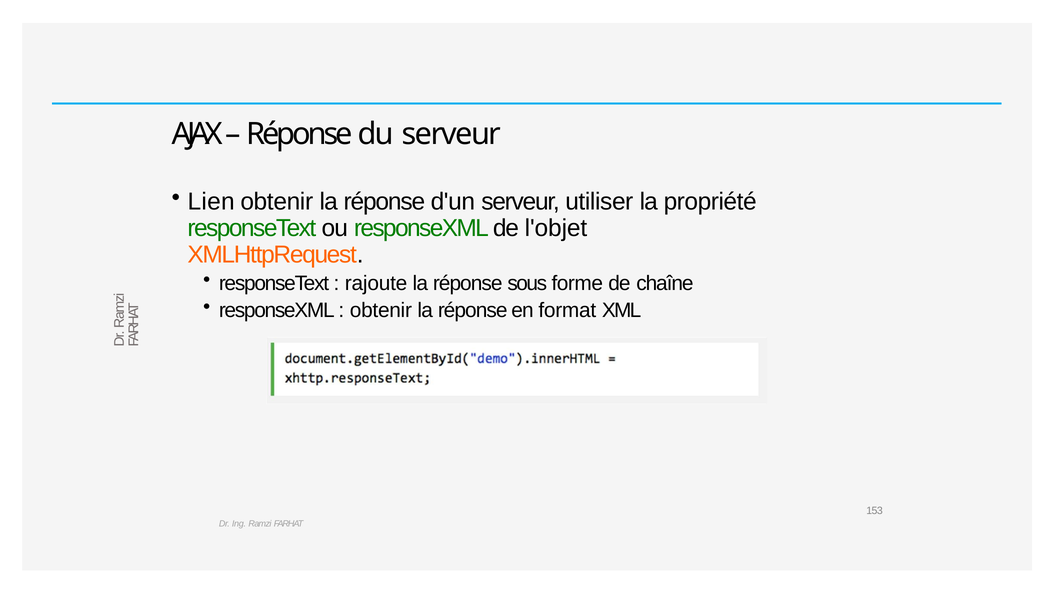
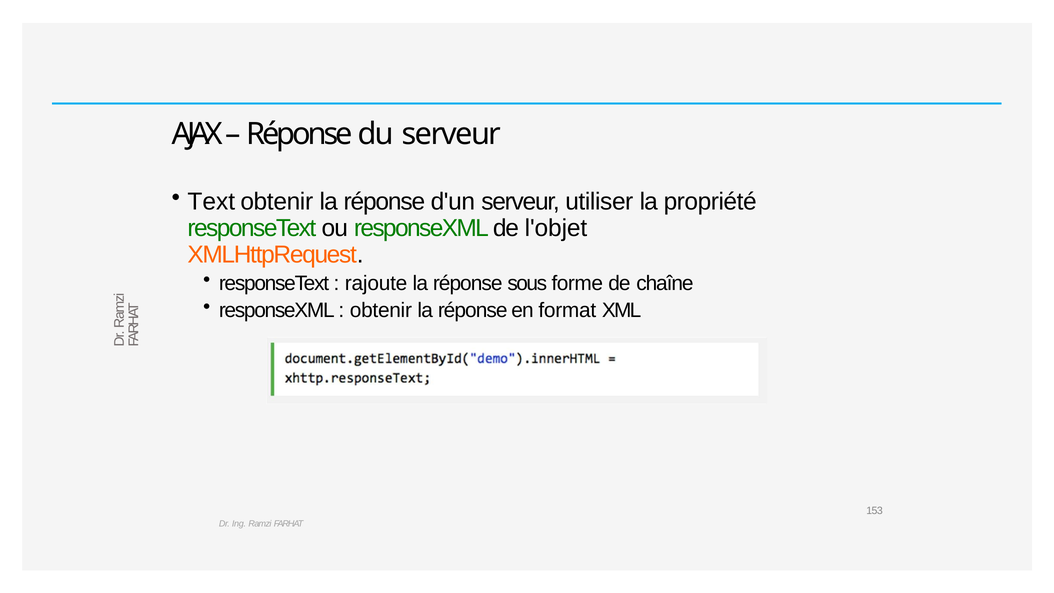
Lien: Lien -> Text (211, 202)
